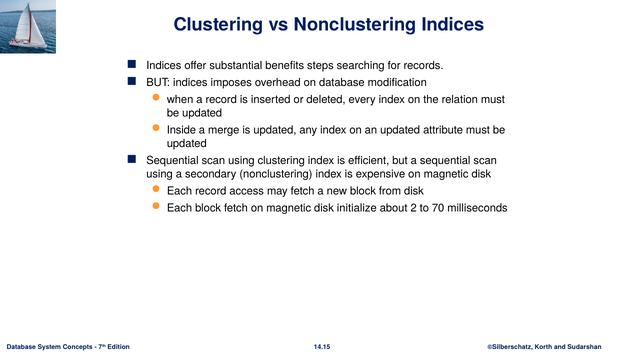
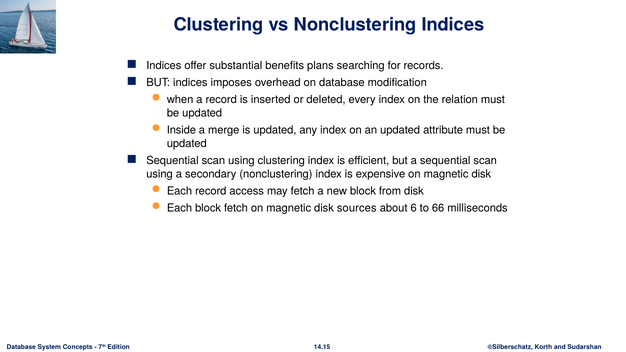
steps: steps -> plans (320, 65)
initialize: initialize -> sources (357, 208)
2: 2 -> 6 (414, 208)
70: 70 -> 66 (438, 208)
